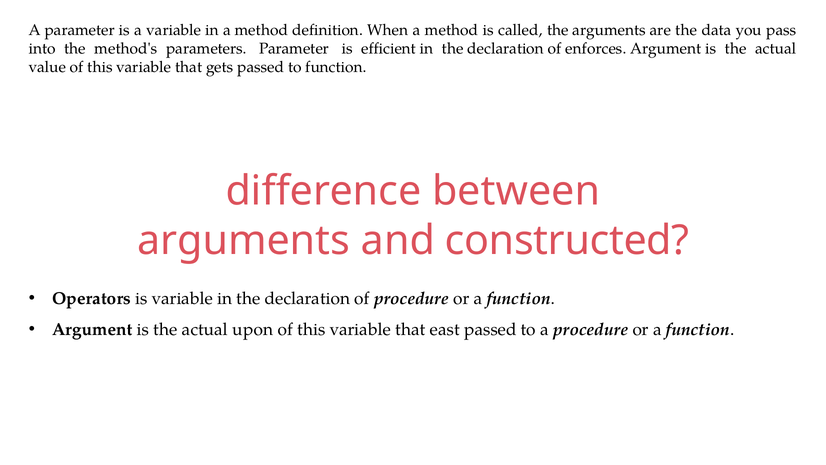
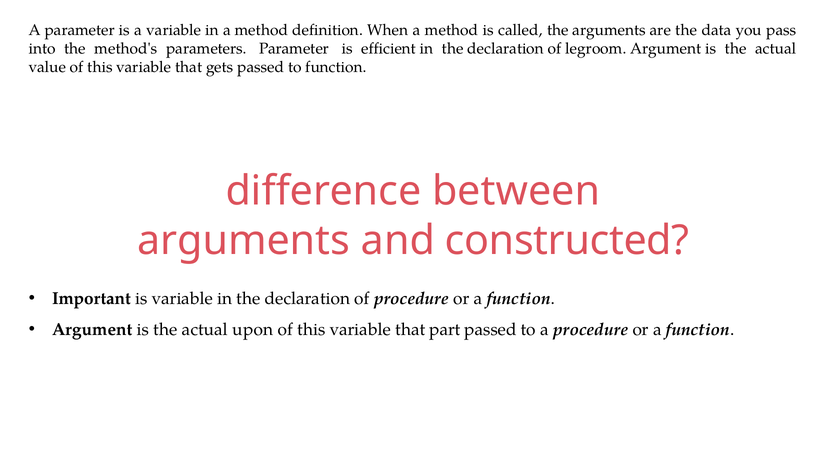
enforces: enforces -> legroom (596, 49)
Operators: Operators -> Important (92, 298)
east: east -> part (445, 329)
